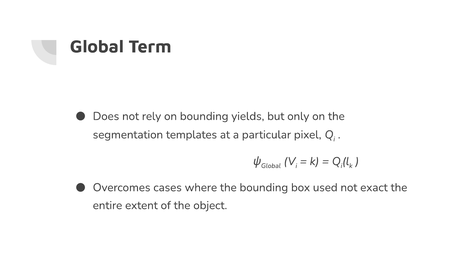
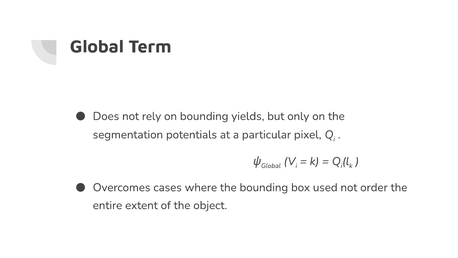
templates: templates -> potentials (191, 134)
exact: exact -> order (374, 187)
